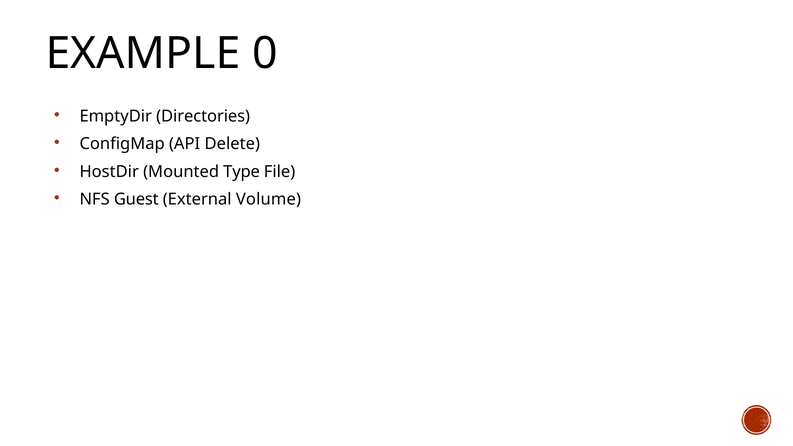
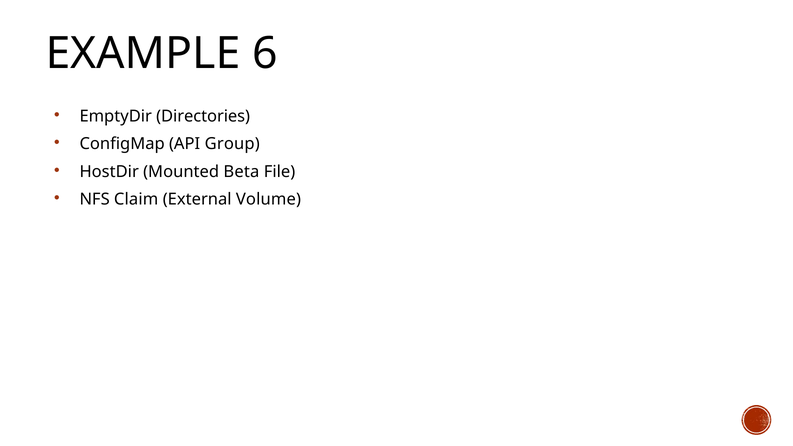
0: 0 -> 6 (265, 54)
Delete: Delete -> Group (232, 144)
Type: Type -> Beta (241, 172)
Guest: Guest -> Claim (136, 199)
